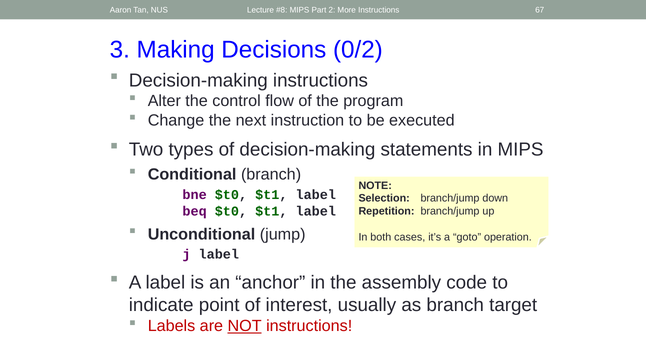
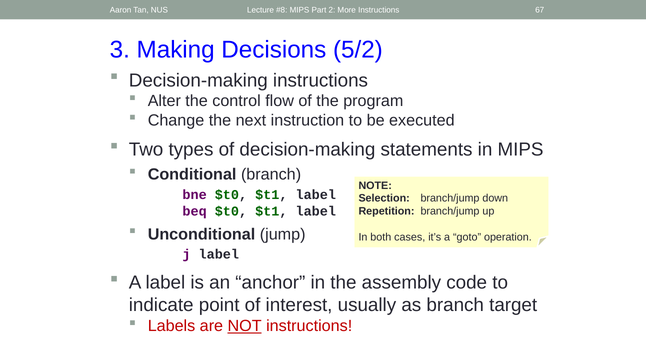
0/2: 0/2 -> 5/2 (358, 50)
